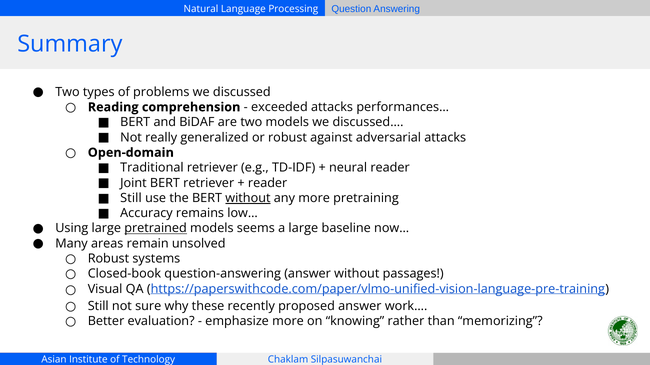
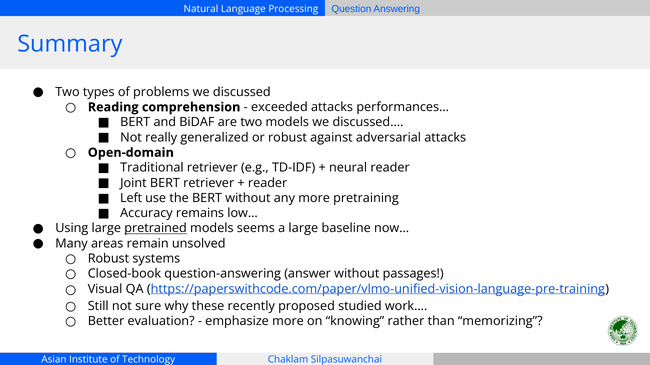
Still: Still -> Left (131, 198)
without underline: present -> none (248, 198)
proposed answer: answer -> studied (360, 307)
